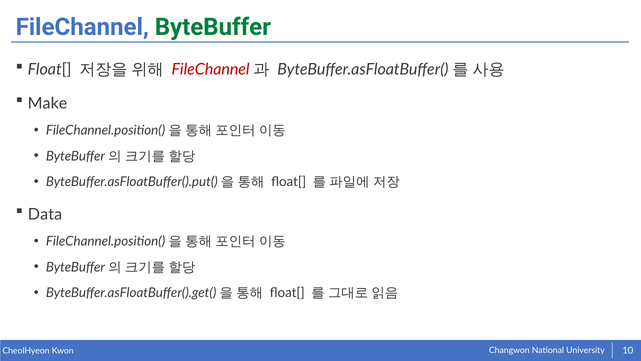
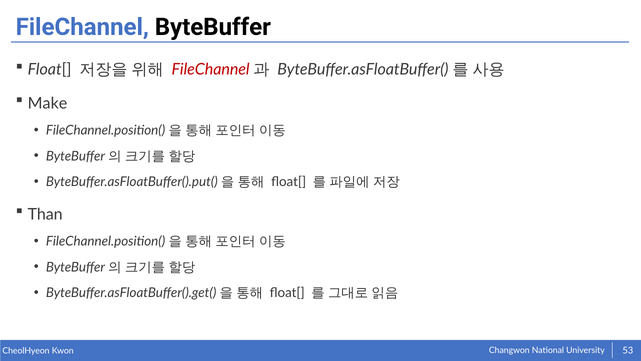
ByteBuffer colour: green -> black (213, 27)
Data: Data -> Than (45, 214)
10: 10 -> 53 (628, 350)
